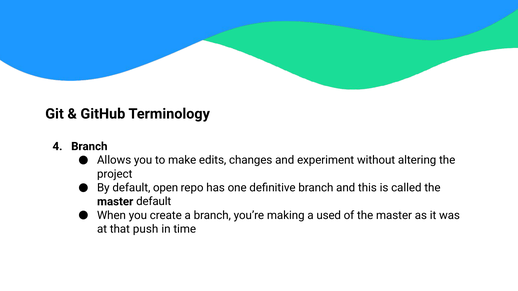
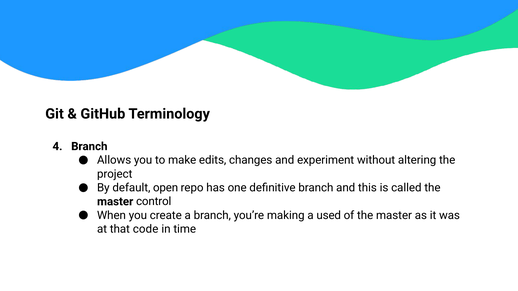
master default: default -> control (154, 202)
push: push -> code (146, 229)
